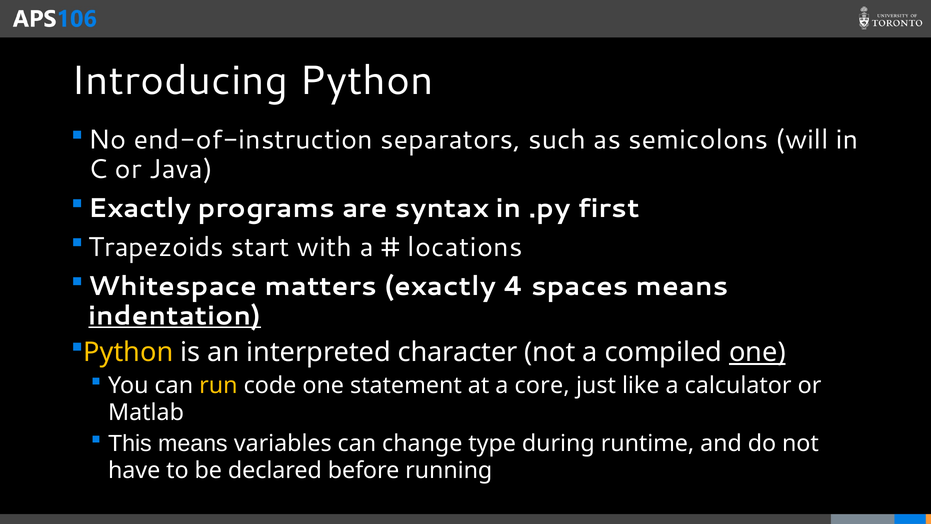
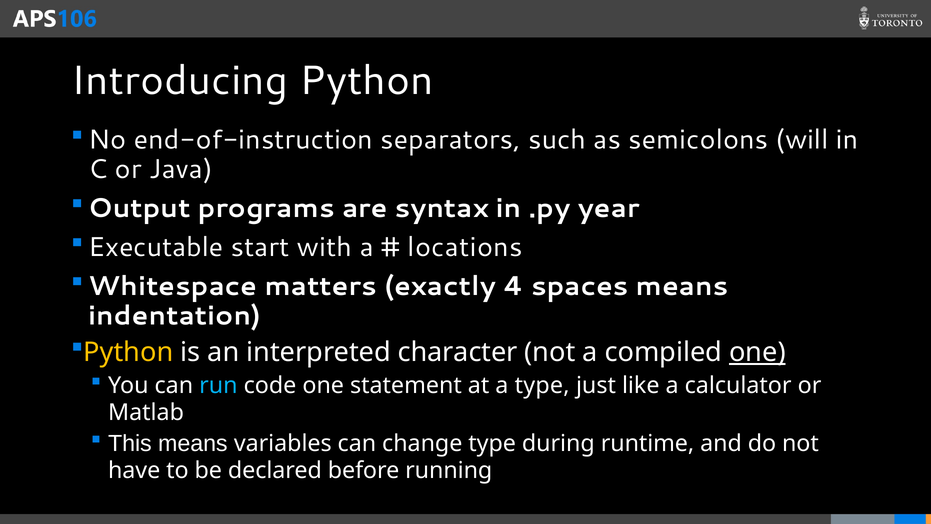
Exactly: Exactly -> Output (139, 208)
first: first -> year (609, 208)
Trapezoids: Trapezoids -> Executable (156, 247)
indentation underline: present -> none (175, 315)
run colour: yellow -> light blue (218, 386)
a core: core -> type (542, 386)
